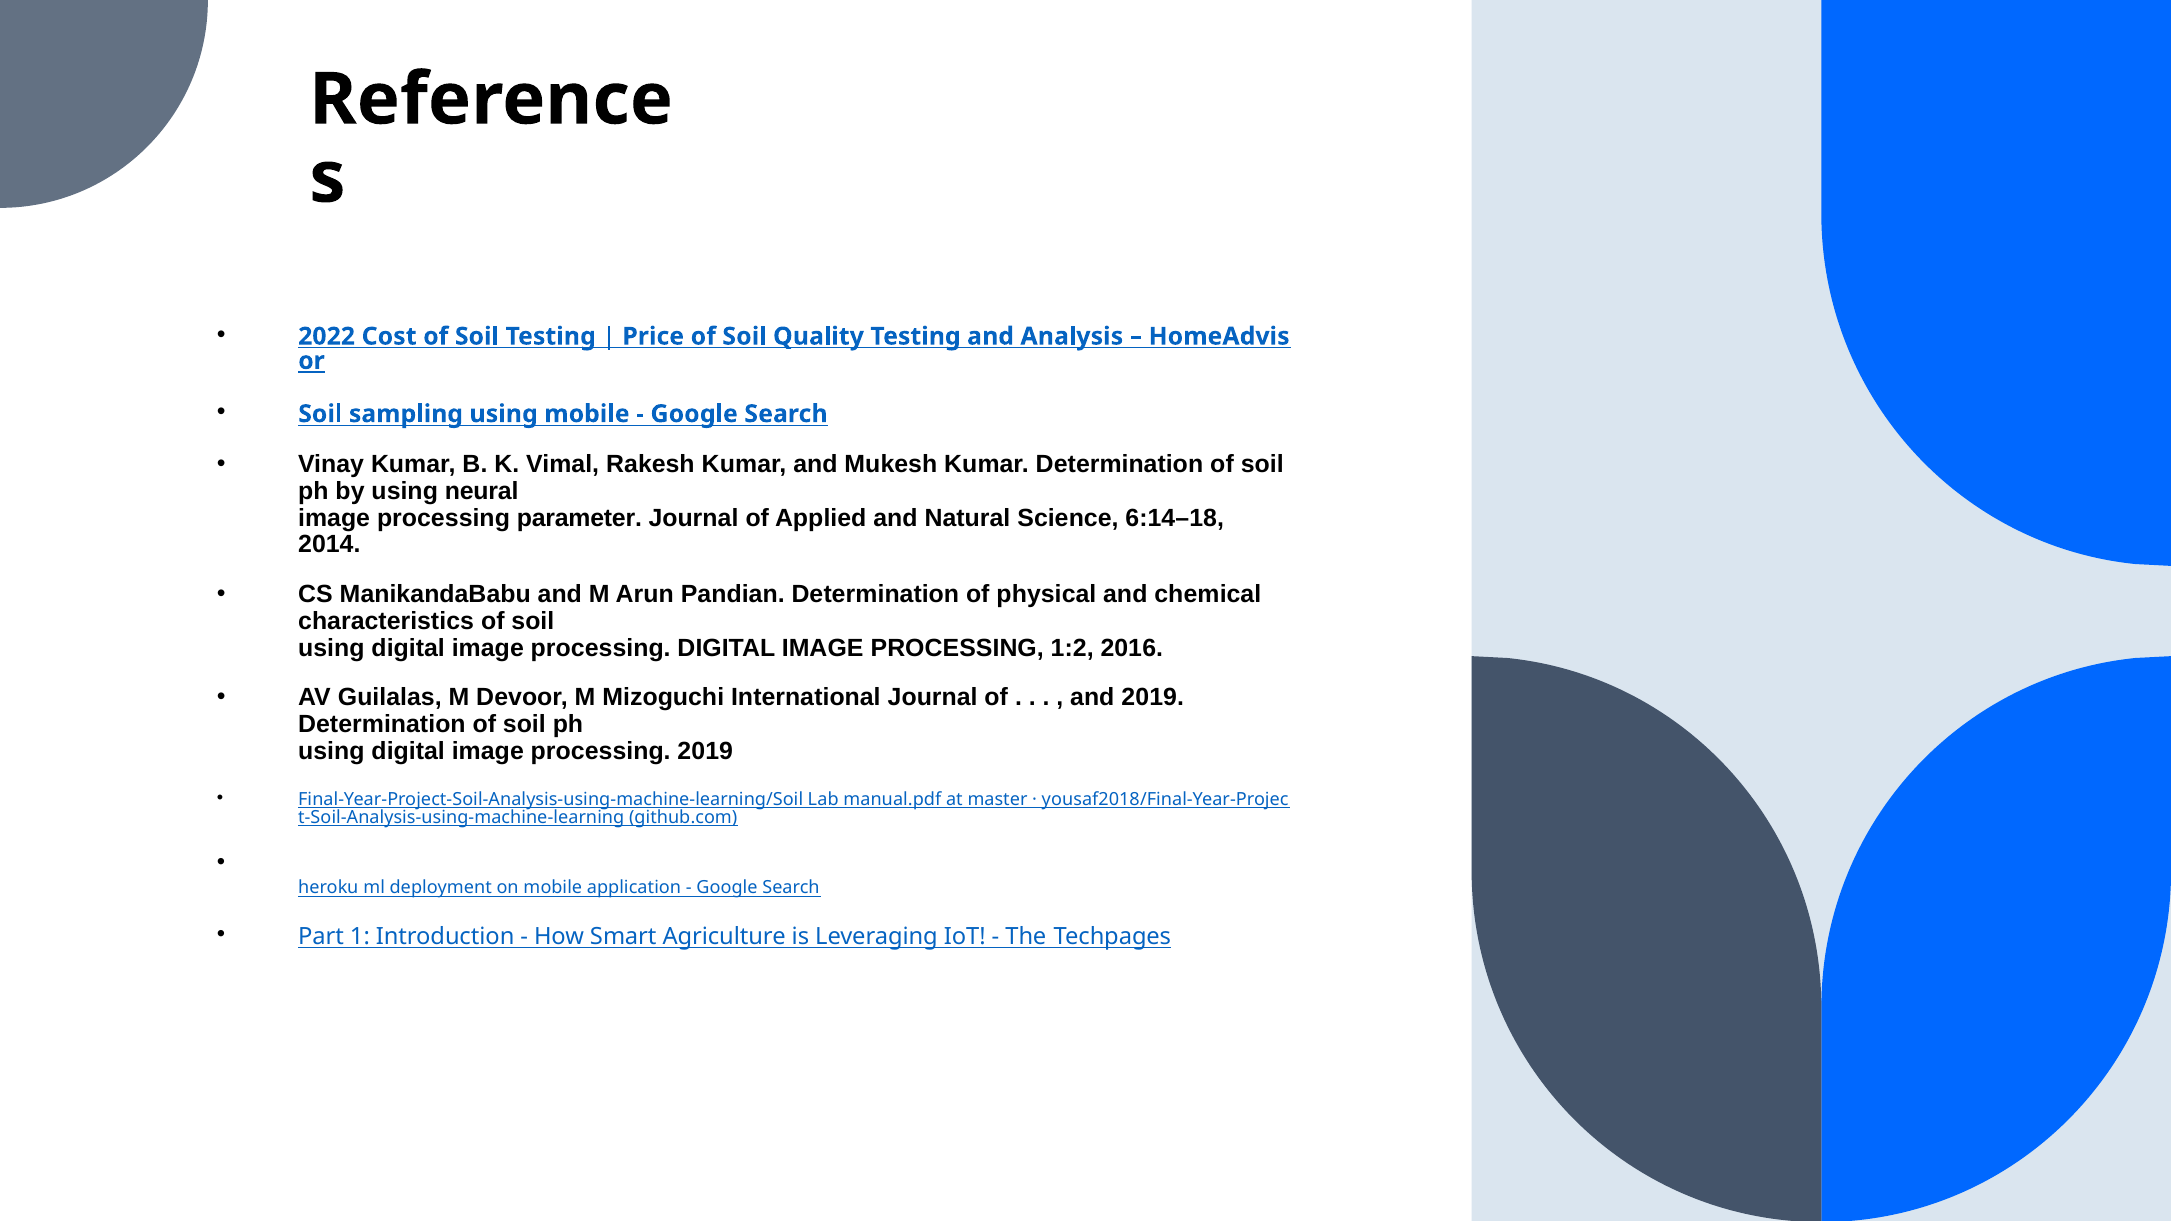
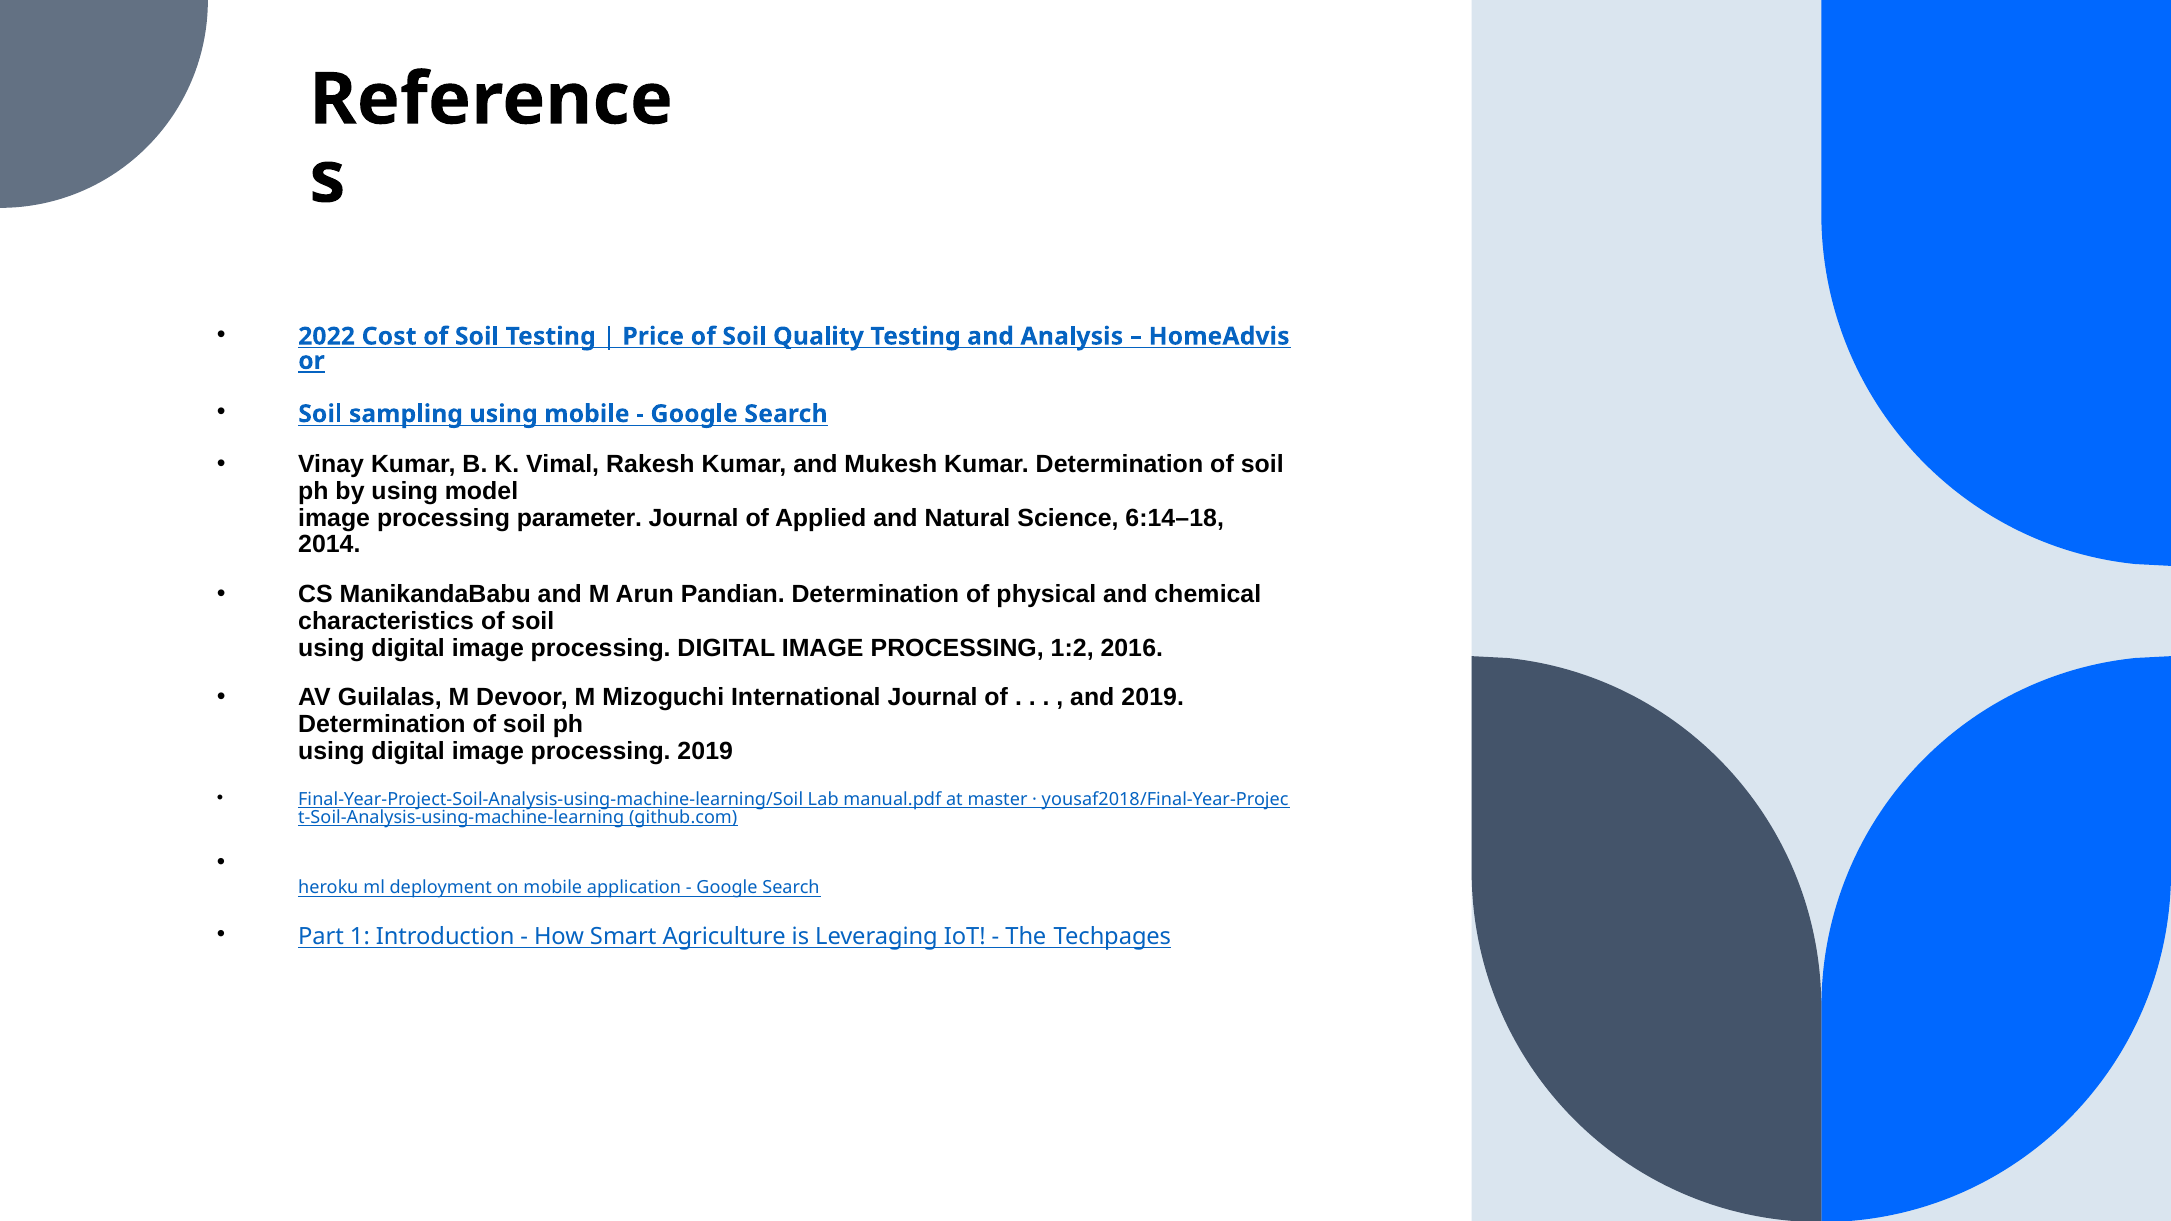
neural: neural -> model (482, 491)
